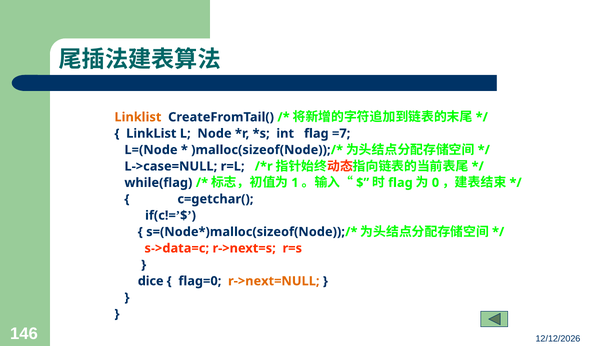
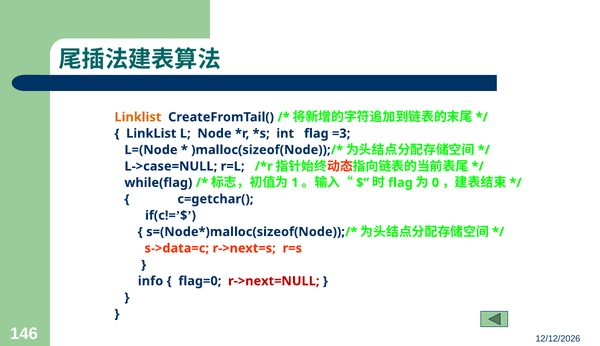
=7: =7 -> =3 (341, 134)
dice: dice -> info (151, 281)
r->next=NULL colour: orange -> red (274, 281)
